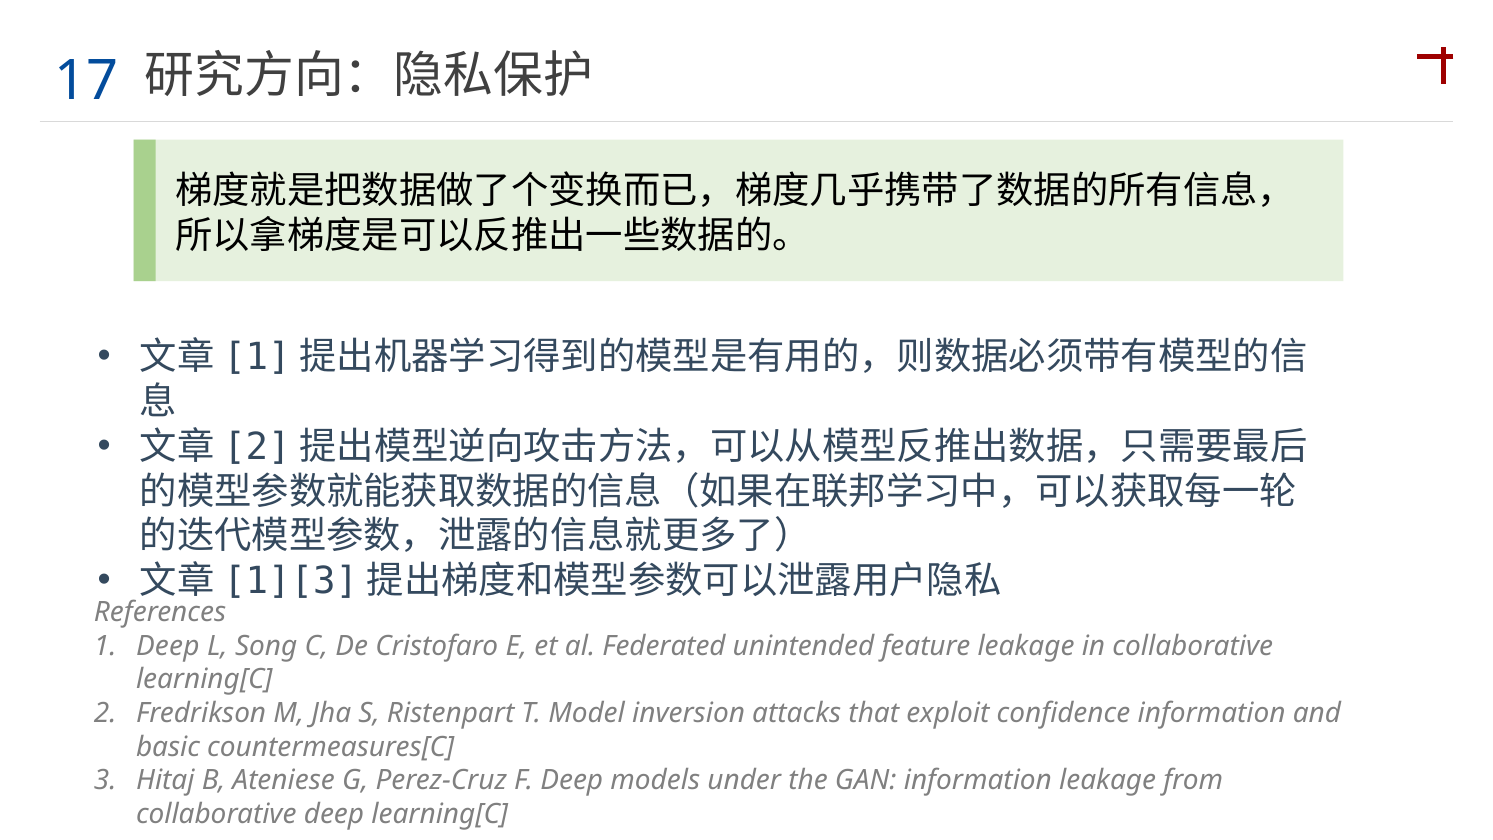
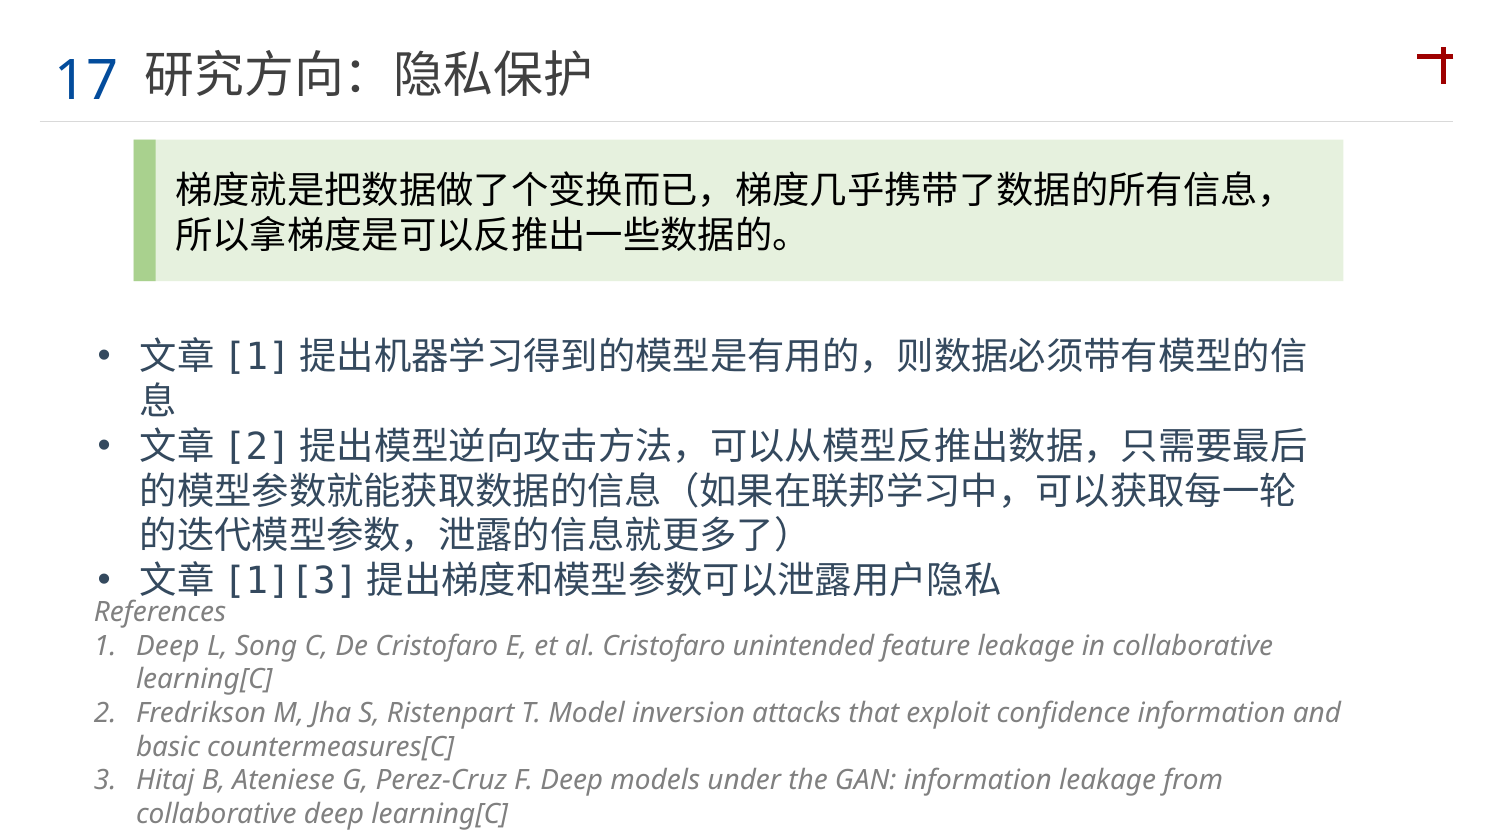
al Federated: Federated -> Cristofaro (664, 646)
